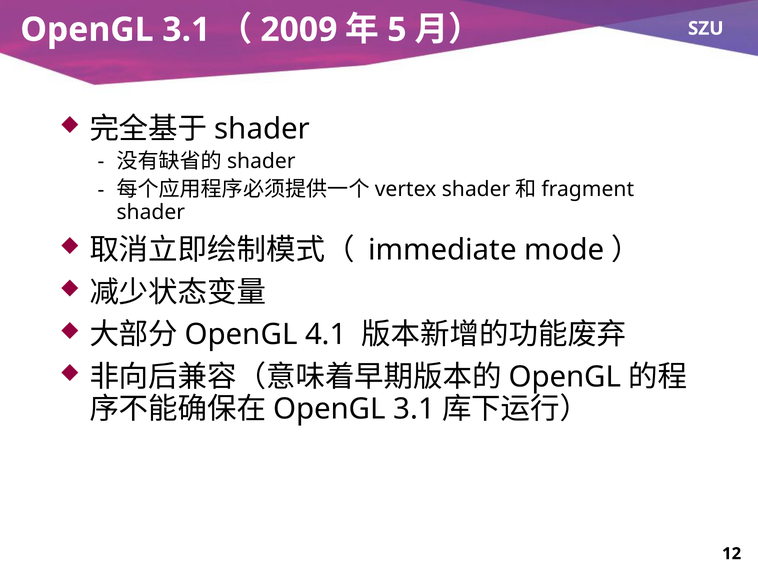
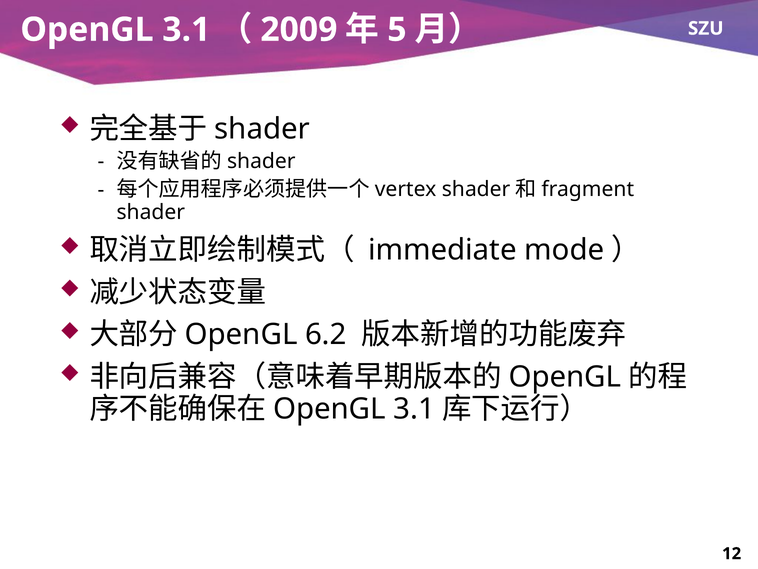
4.1: 4.1 -> 6.2 (326, 334)
